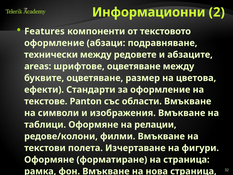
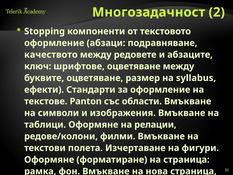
Информационни: Информационни -> Многозадачност (149, 12)
Features: Features -> Stopping (45, 31)
технически: технически -> качеството (51, 55)
areas: areas -> ключ (38, 66)
цветова: цветова -> syllabus (196, 78)
